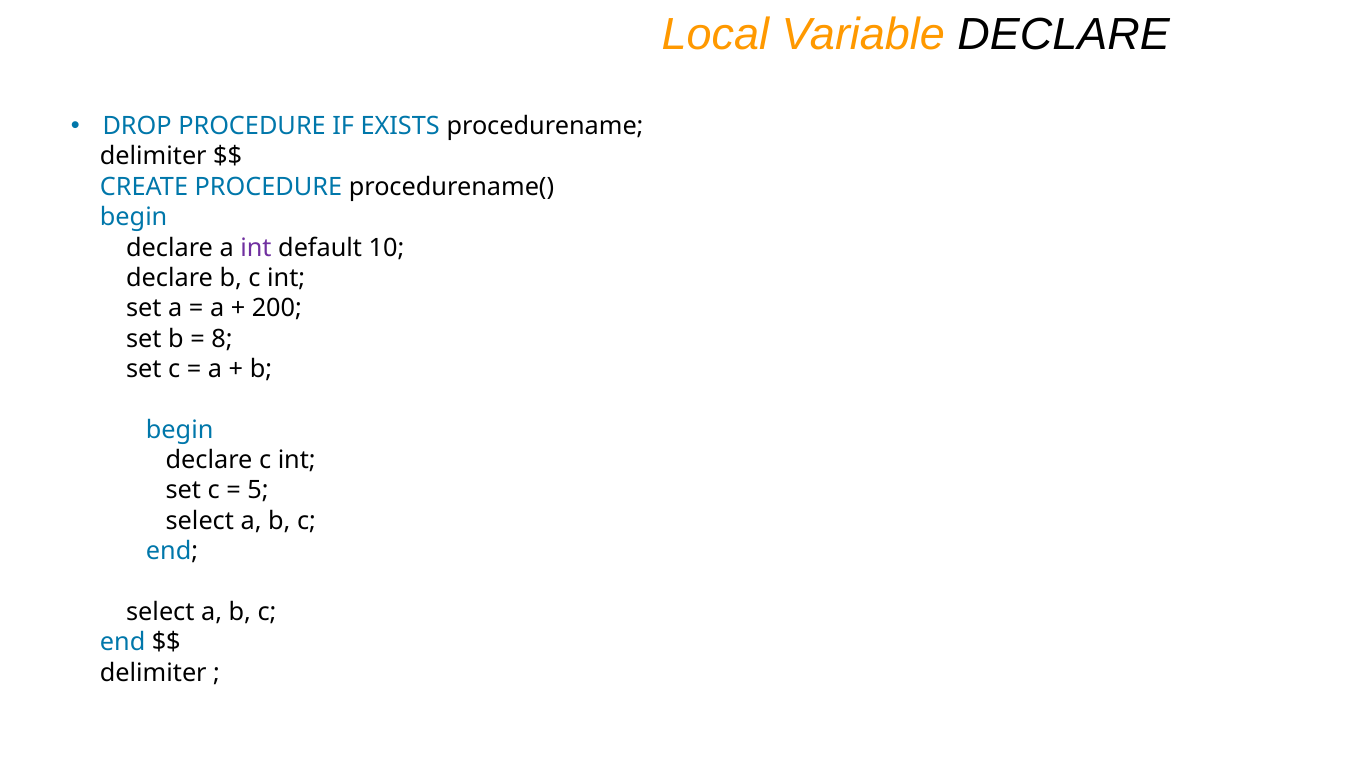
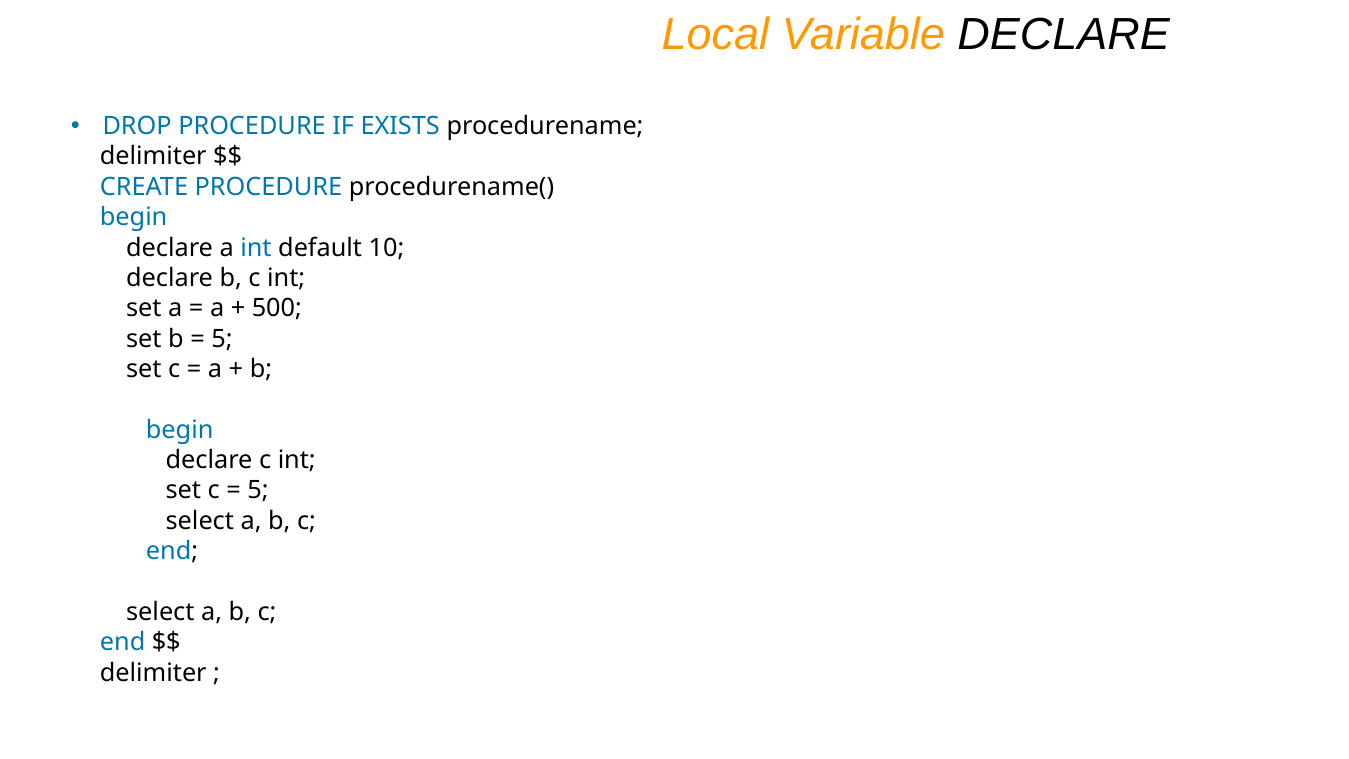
int colour: purple -> blue (256, 248)
200: 200 -> 500 (277, 308)
8: 8 -> 5 (222, 339)
